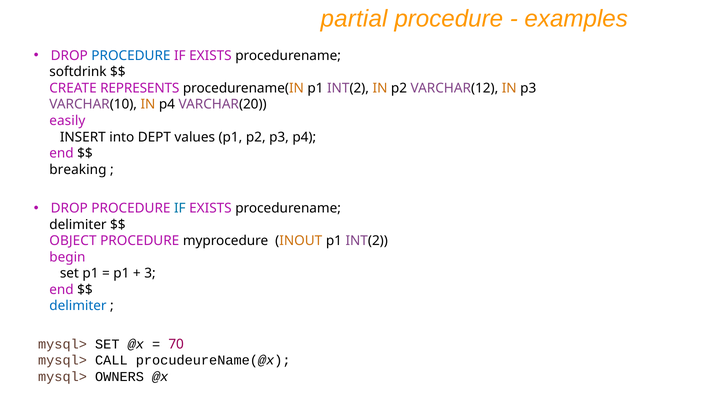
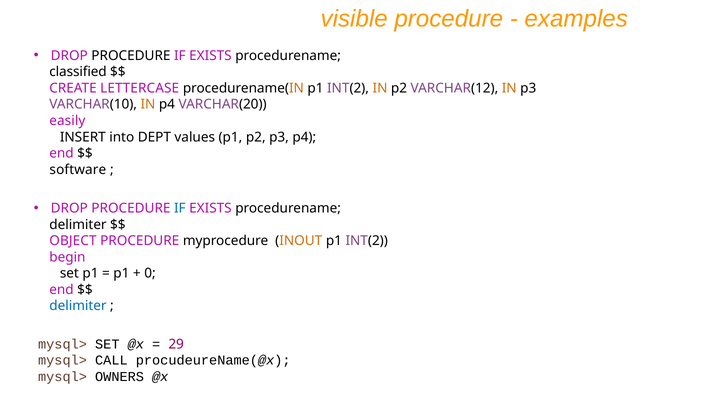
partial: partial -> visible (354, 19)
PROCEDURE colour: blue -> black (131, 56)
softdrink: softdrink -> classified (78, 72)
REPRESENTS: REPRESENTS -> LETTERCASE (140, 88)
breaking: breaking -> software (78, 170)
3: 3 -> 0 (150, 274)
70: 70 -> 29 (176, 344)
